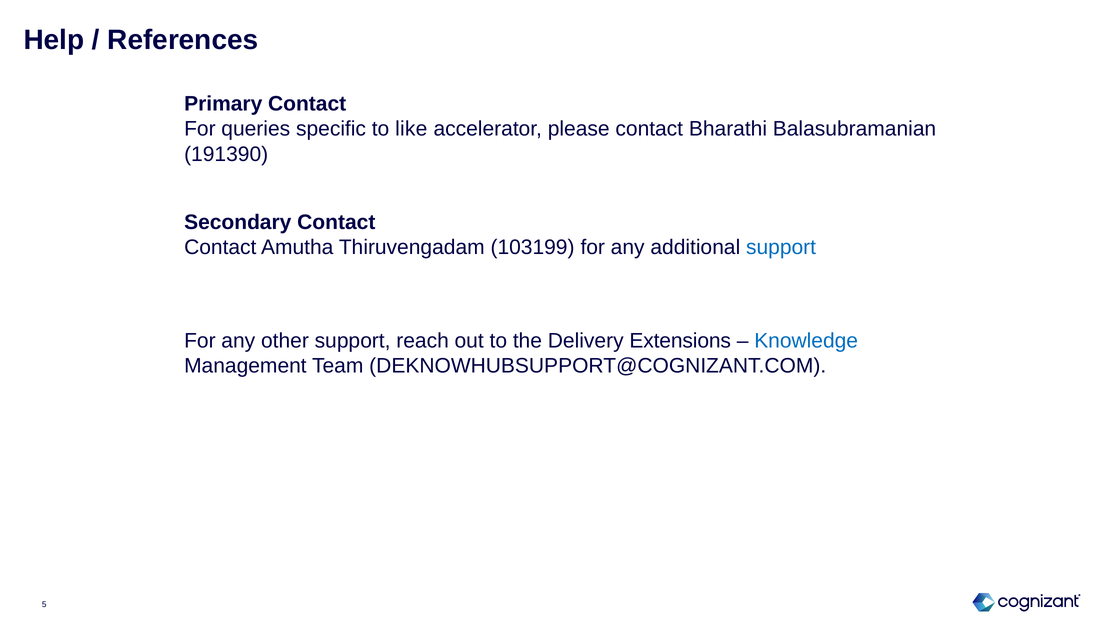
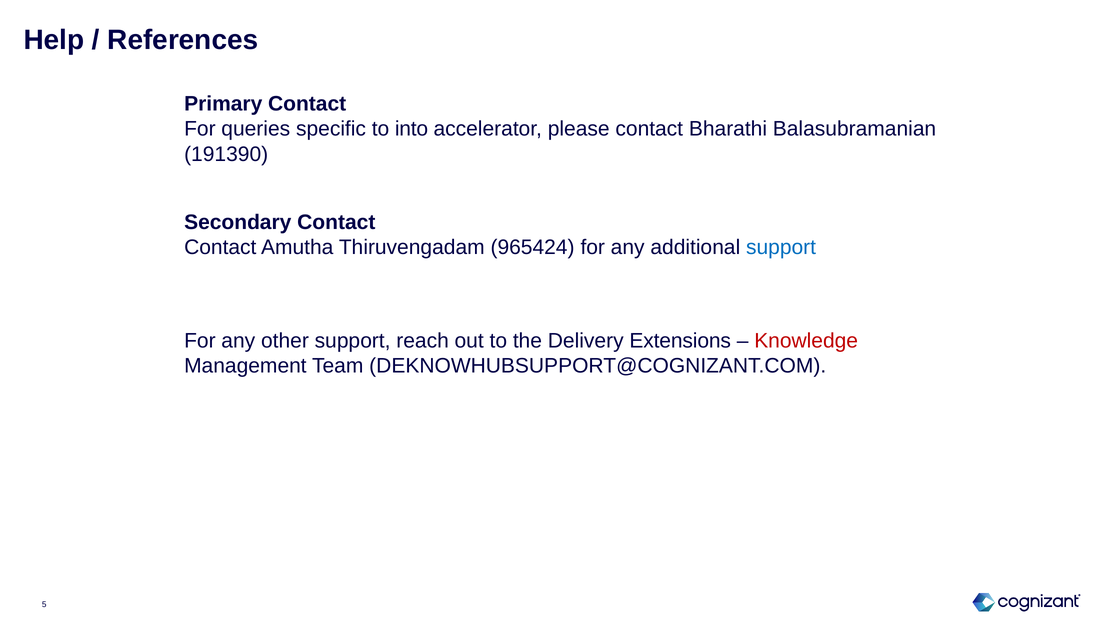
like: like -> into (411, 129)
103199: 103199 -> 965424 (533, 247)
Knowledge colour: blue -> red (806, 341)
